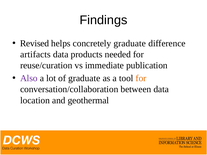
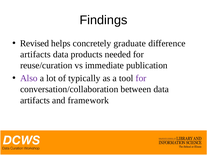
of graduate: graduate -> typically (84, 78)
for colour: orange -> purple (141, 78)
location: location -> artifacts (35, 100)
geothermal: geothermal -> framework (88, 100)
